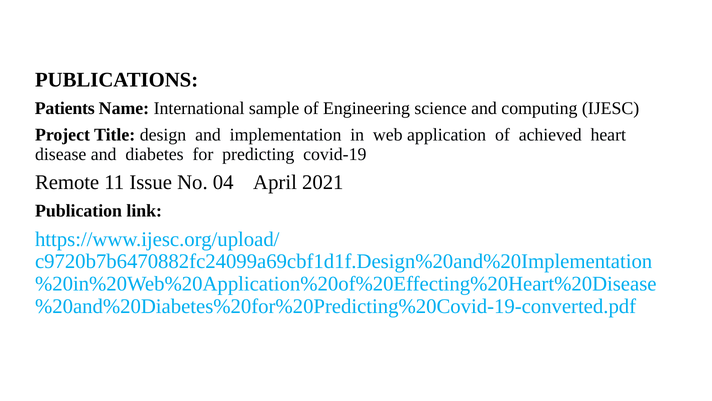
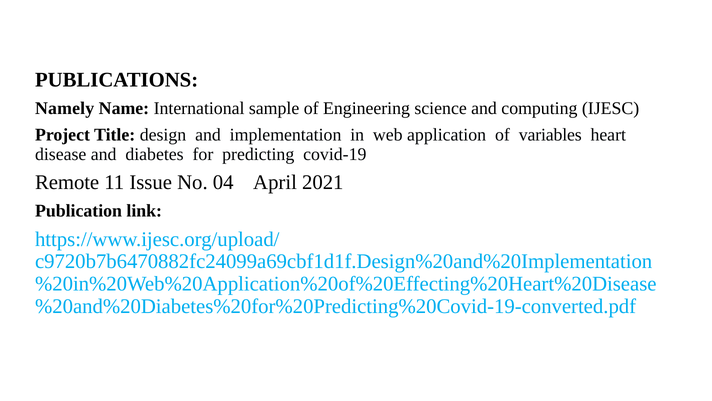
Patients: Patients -> Namely (65, 108)
achieved: achieved -> variables (550, 135)
